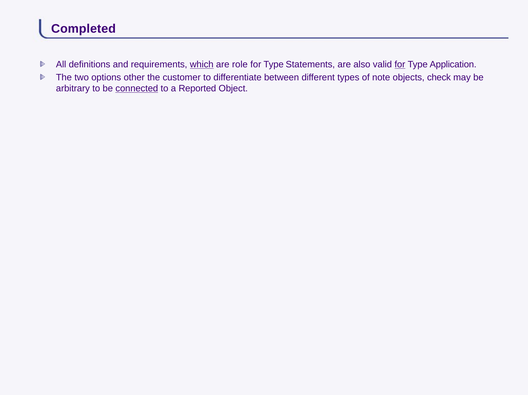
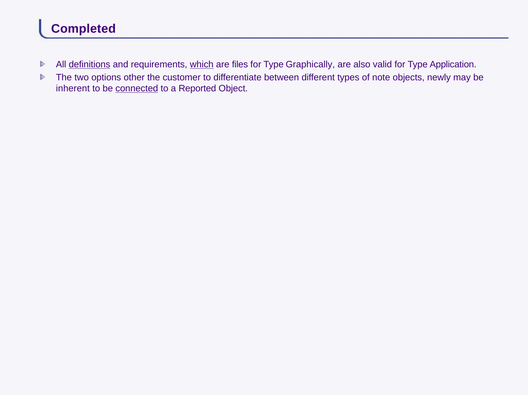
definitions underline: none -> present (90, 64)
role: role -> files (240, 64)
Statements: Statements -> Graphically (310, 64)
for underline: present -> none (400, 64)
check: check -> newly (439, 77)
arbitrary: arbitrary -> inherent (73, 88)
